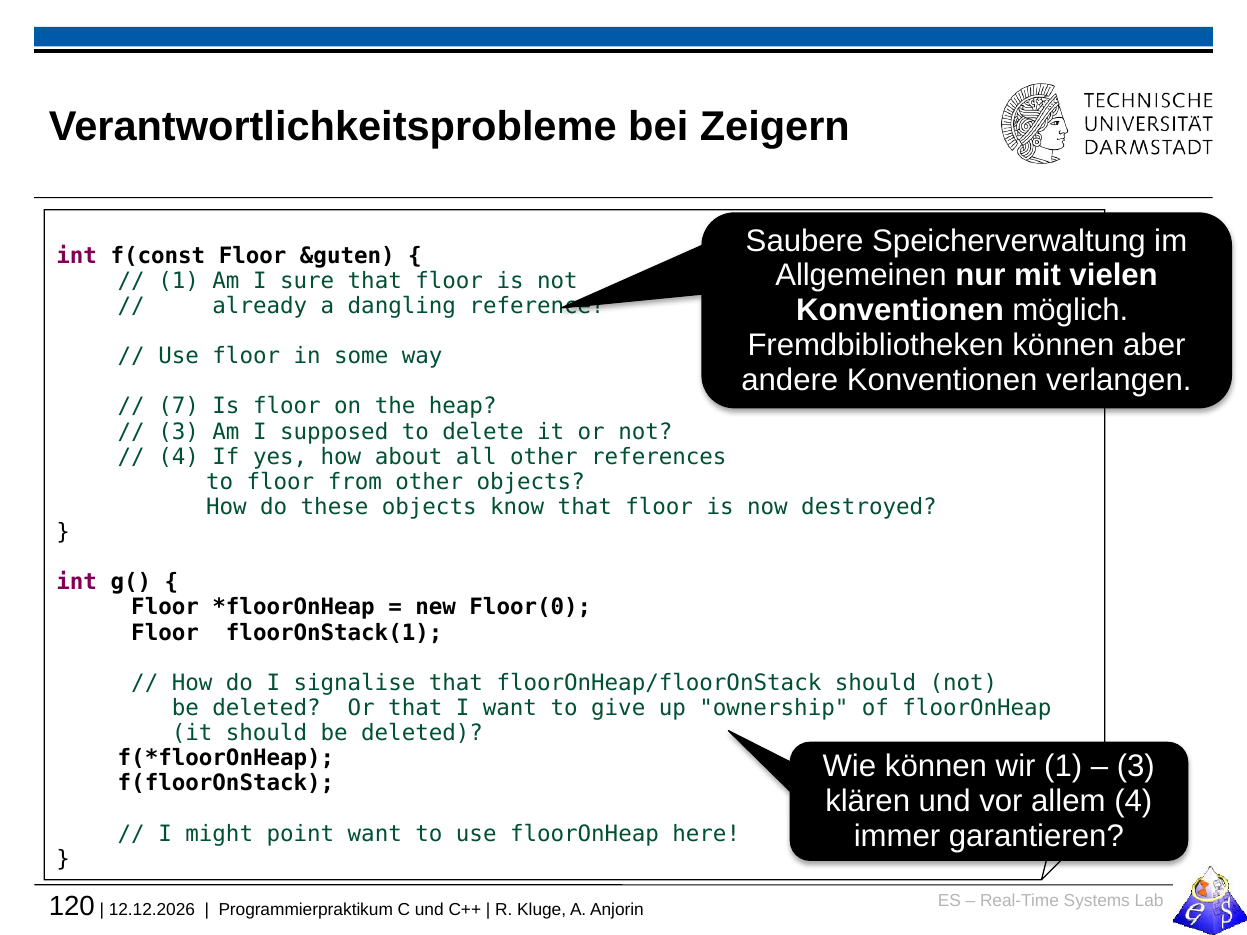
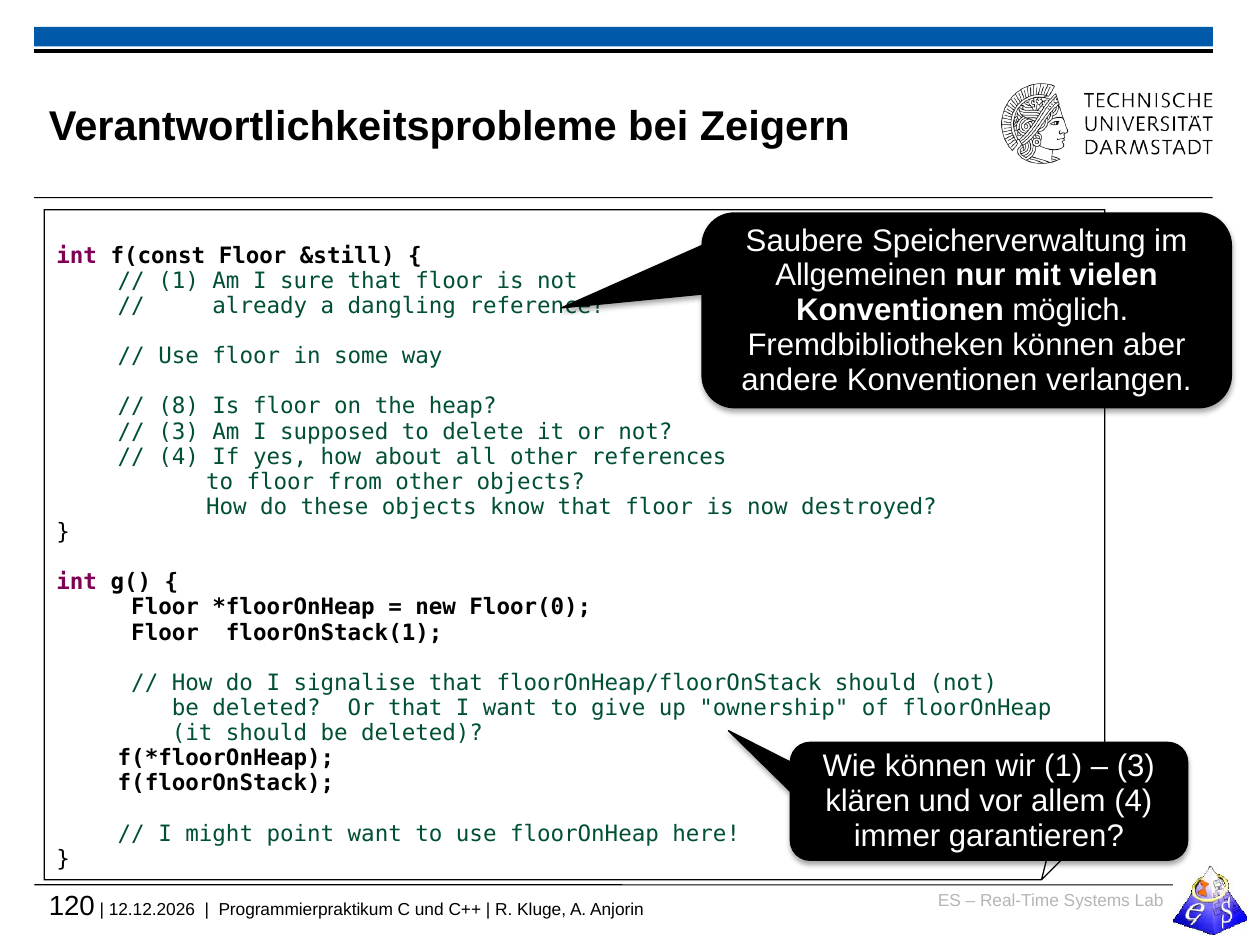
&guten: &guten -> &still (347, 256)
7: 7 -> 8 (179, 407)
